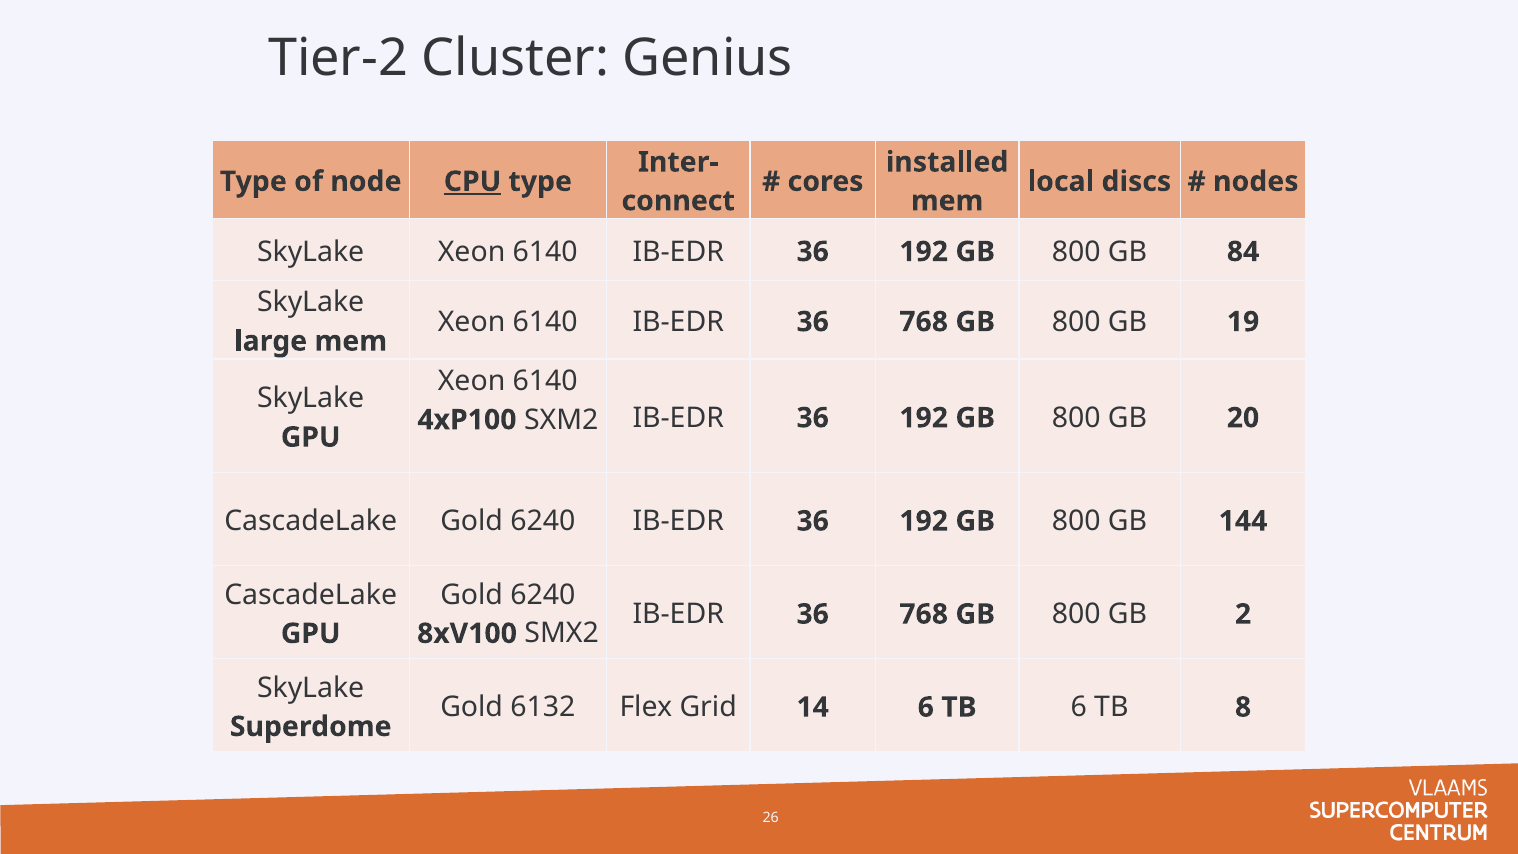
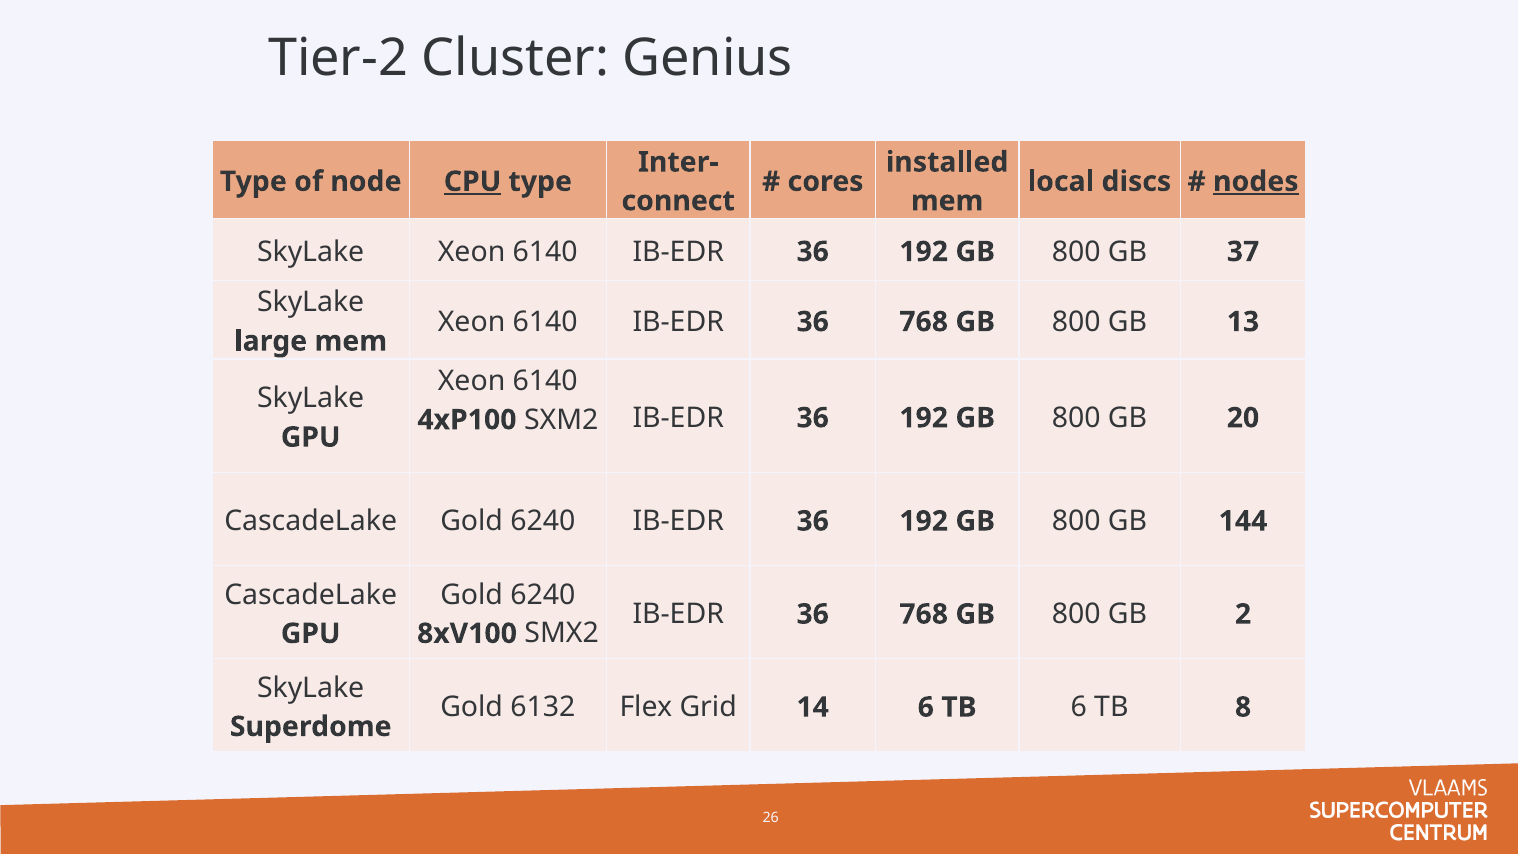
nodes underline: none -> present (1256, 182)
84: 84 -> 37 (1243, 252)
19: 19 -> 13 (1243, 322)
